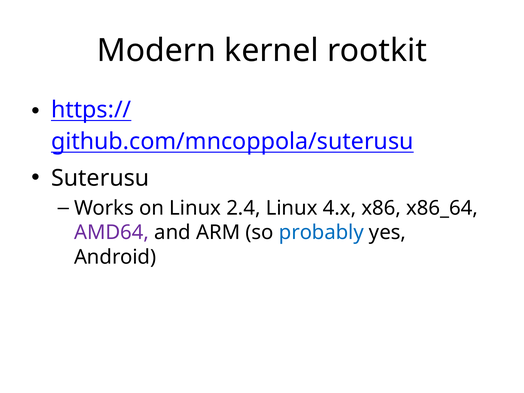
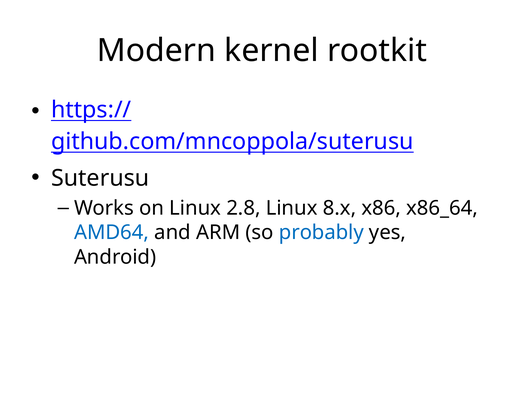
2.4: 2.4 -> 2.8 (243, 208)
4.x: 4.x -> 8.x (340, 208)
AMD64 colour: purple -> blue (112, 233)
